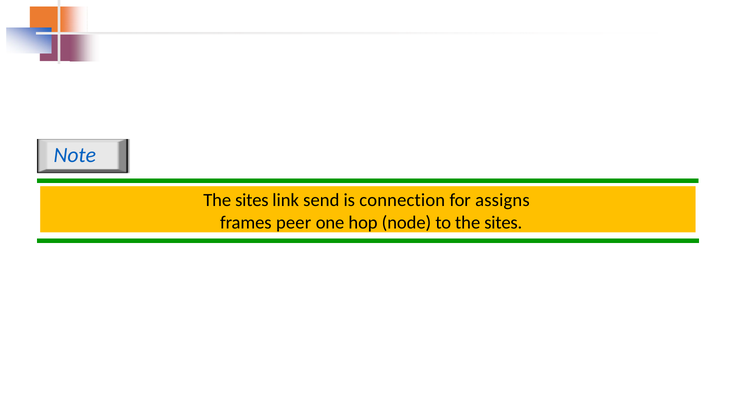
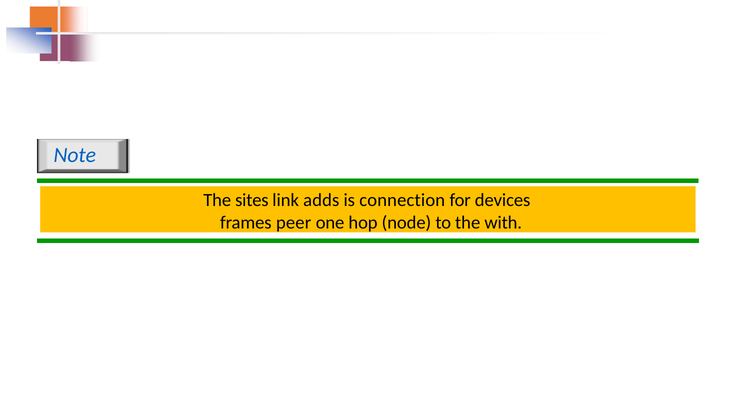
send: send -> adds (321, 201)
assigns: assigns -> devices (503, 201)
to the sites: sites -> with (503, 223)
